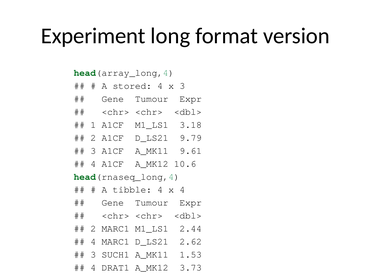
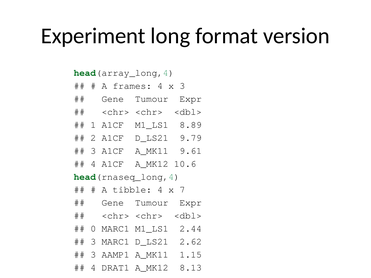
stored: stored -> frames (132, 86)
3.18: 3.18 -> 8.89 (191, 125)
x 4: 4 -> 7 (182, 190)
2: 2 -> 0 (93, 229)
4: 4 -> 3 (93, 242)
SUCH1: SUCH1 -> AAMP1 (116, 255)
1.53: 1.53 -> 1.15 (191, 255)
3.73: 3.73 -> 8.13 (191, 268)
